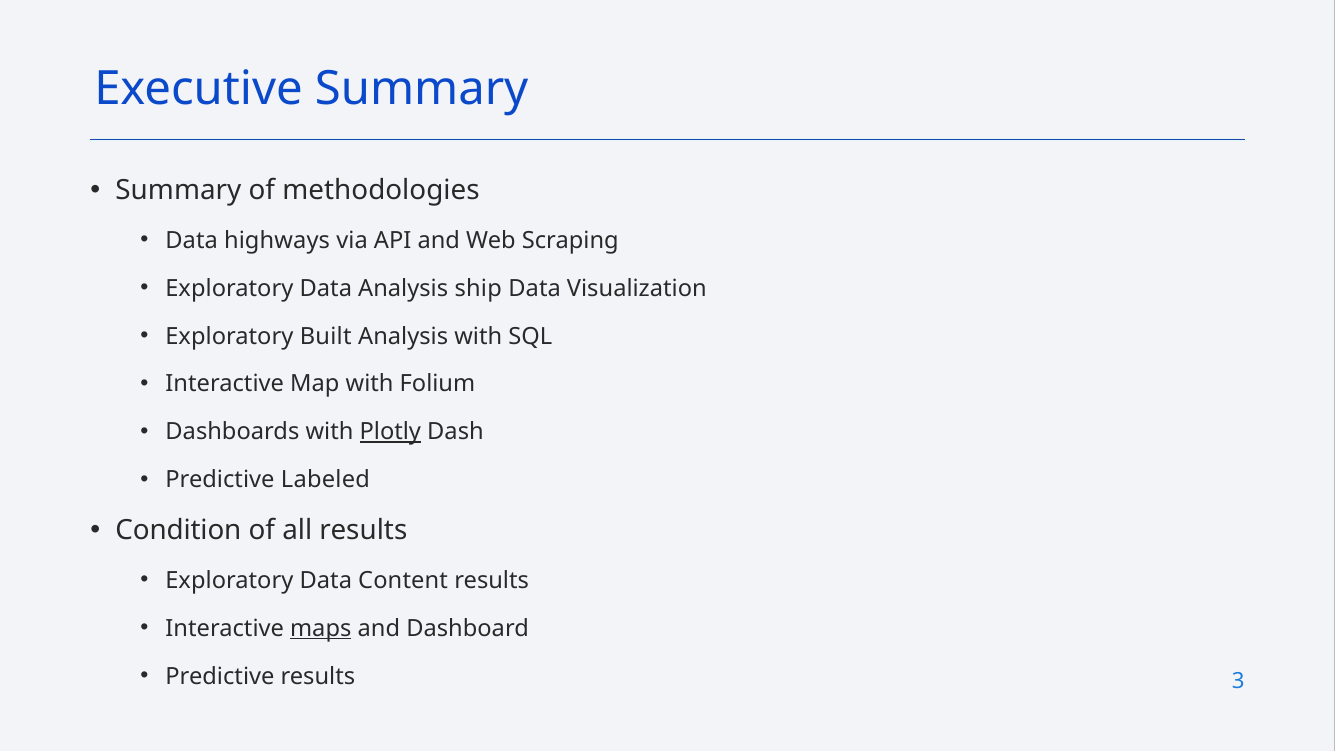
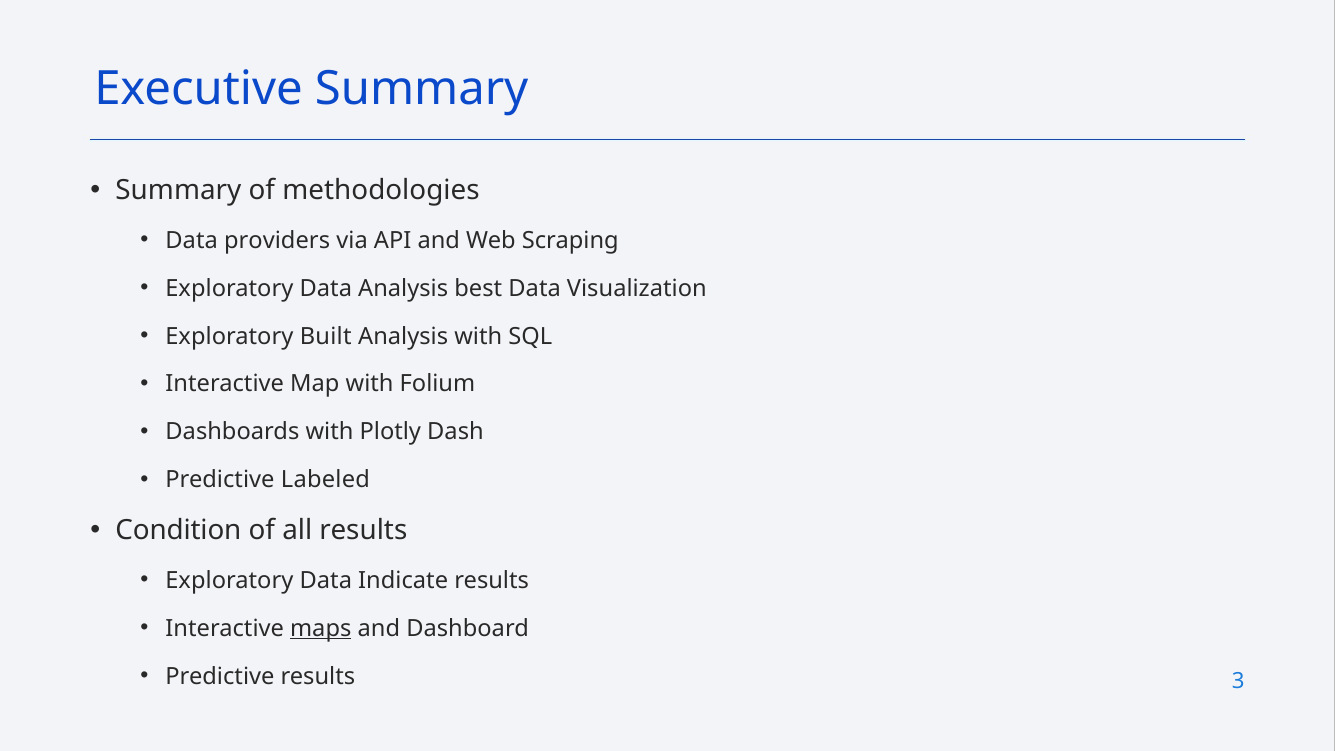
highways: highways -> providers (277, 241)
ship: ship -> best (478, 288)
Plotly underline: present -> none (390, 432)
Content: Content -> Indicate (403, 581)
